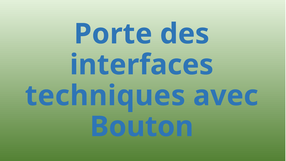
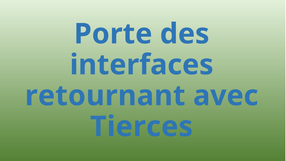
techniques: techniques -> retournant (105, 96)
Bouton: Bouton -> Tierces (142, 127)
